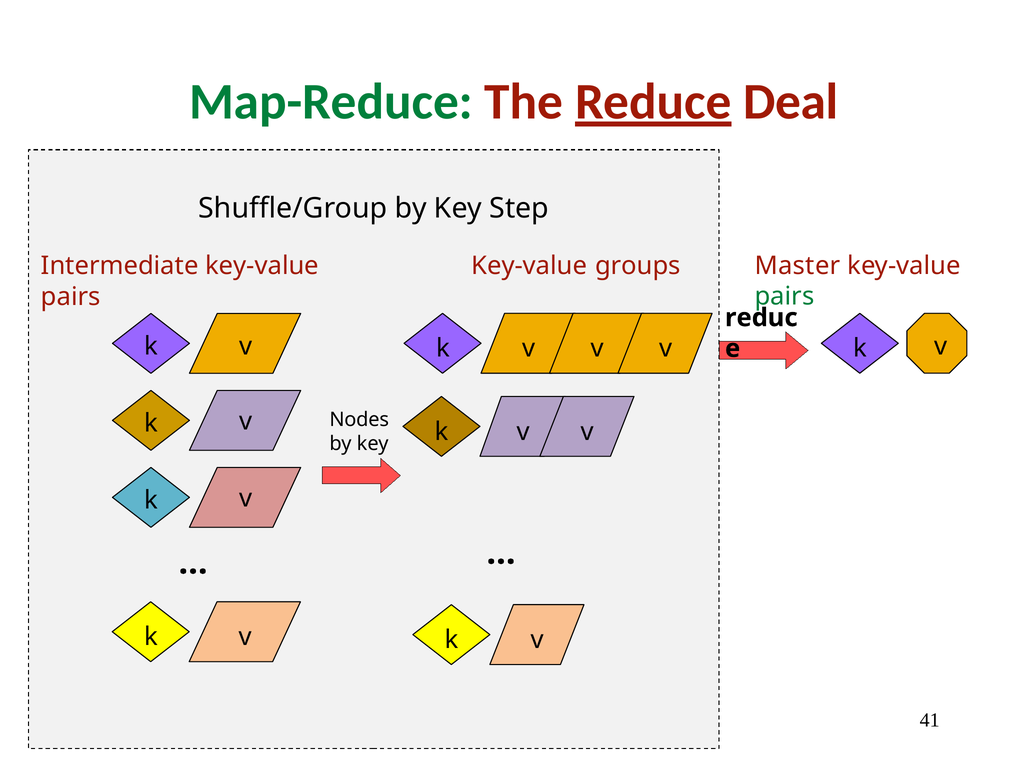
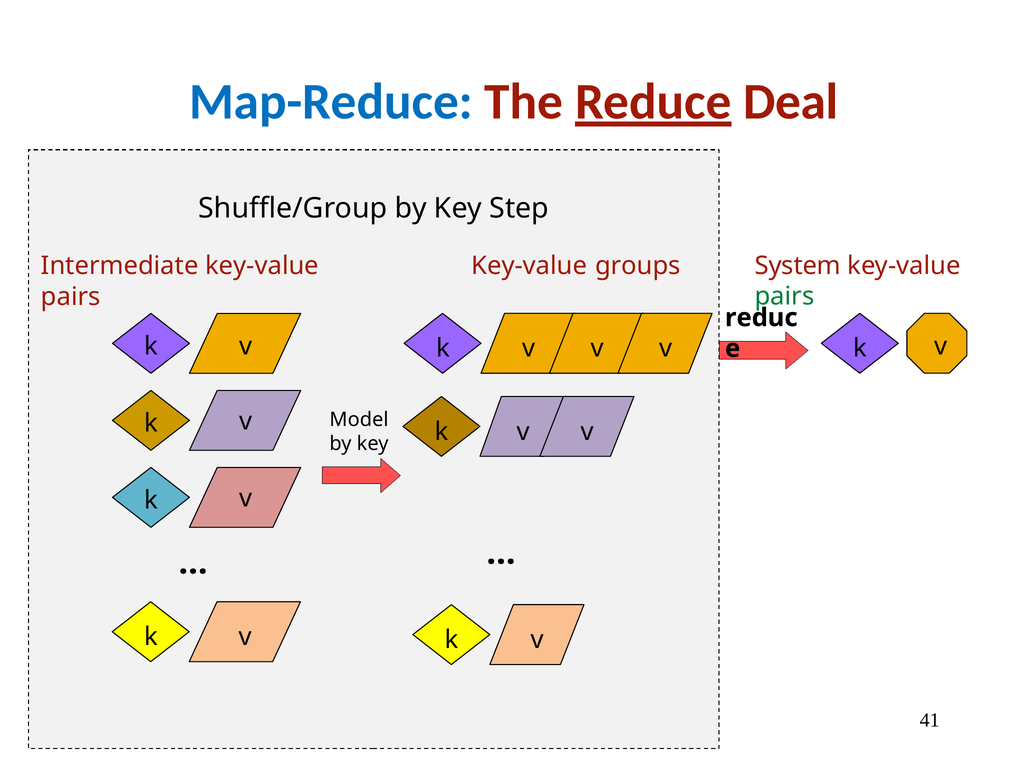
Map-Reduce colour: green -> blue (331, 102)
Master: Master -> System (798, 266)
Nodes: Nodes -> Model (359, 420)
